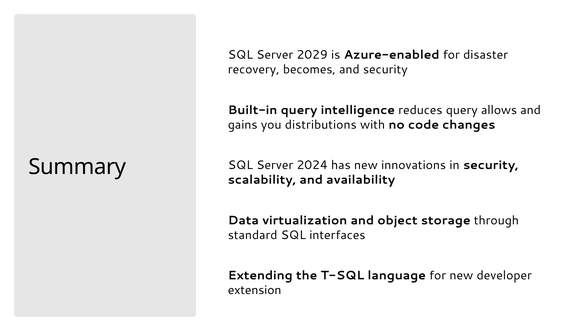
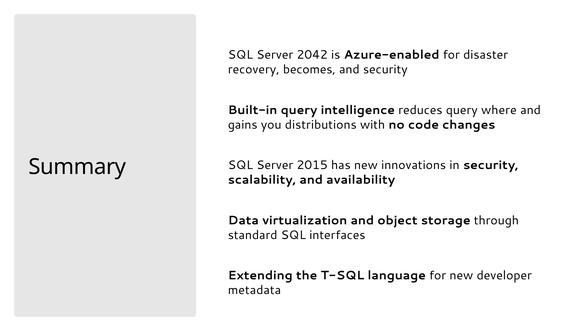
2029: 2029 -> 2042 (312, 55)
allows: allows -> where (499, 110)
2024: 2024 -> 2015 (312, 165)
extension: extension -> metadata (254, 290)
